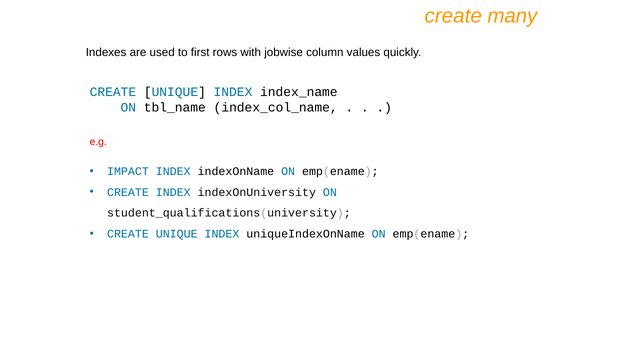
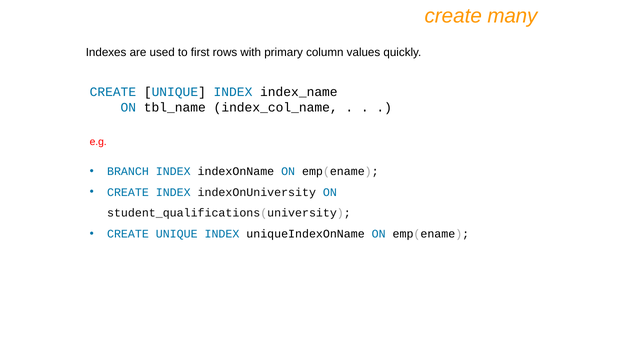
jobwise: jobwise -> primary (284, 53)
IMPACT: IMPACT -> BRANCH (128, 171)
